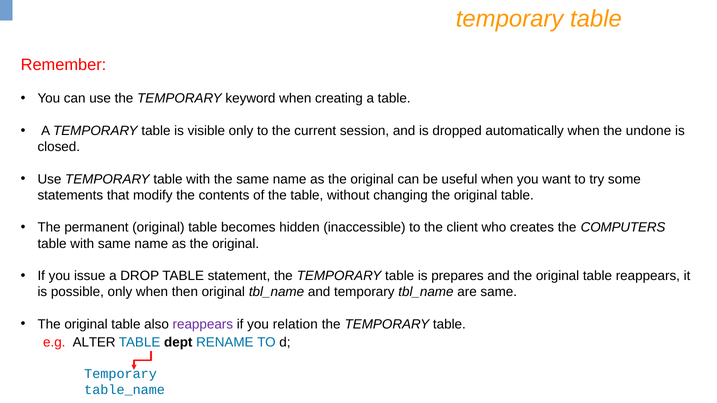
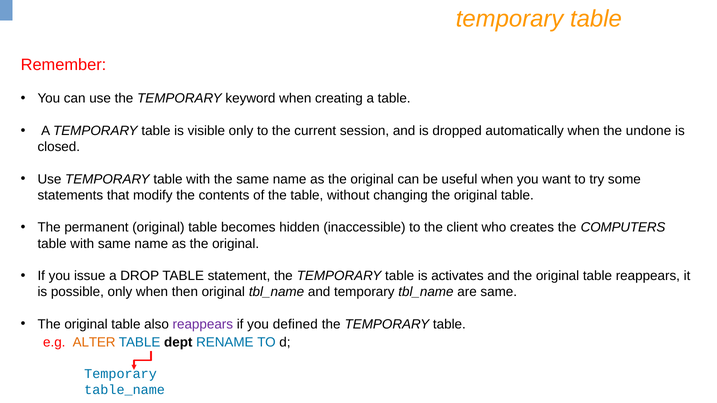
prepares: prepares -> activates (458, 276)
relation: relation -> defined (295, 324)
ALTER colour: black -> orange (94, 342)
